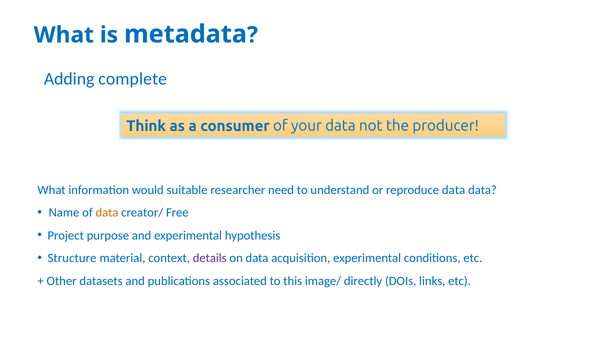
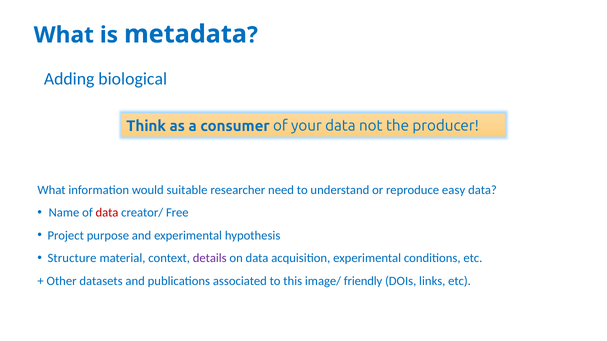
complete: complete -> biological (133, 79)
reproduce data: data -> easy (454, 190)
data colour: orange -> red (107, 213)
directly: directly -> friendly (363, 281)
